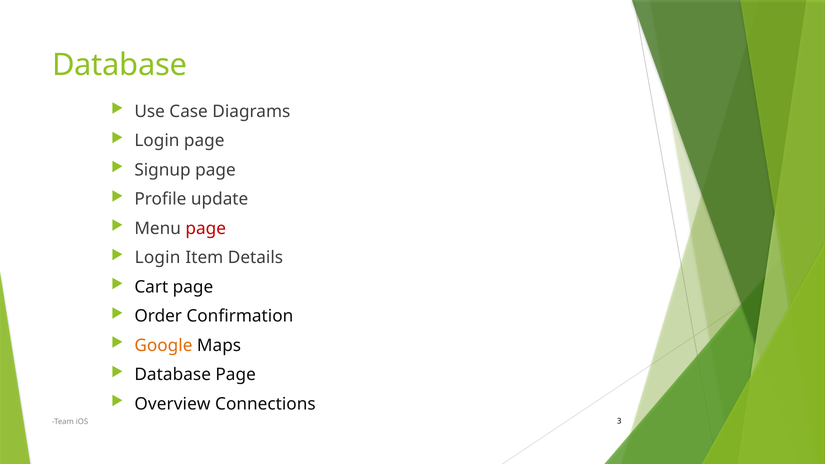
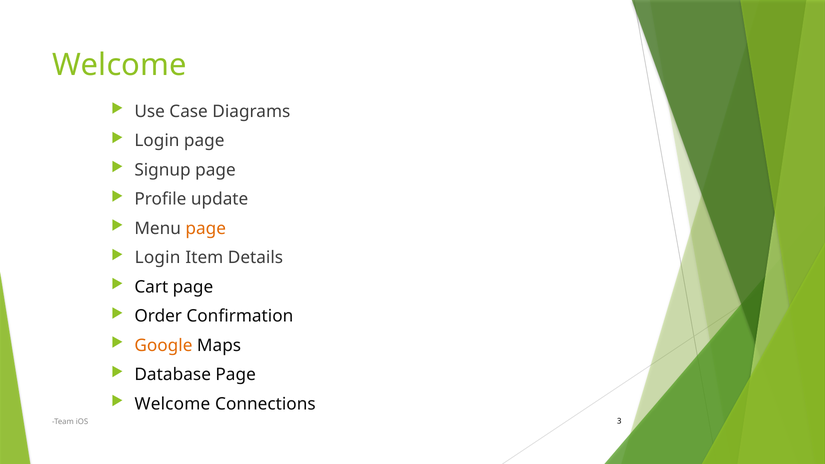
Database: Database -> Welcome (119, 65)
page colour: red -> orange (206, 228)
Overview: Overview -> Welcome (172, 404)
